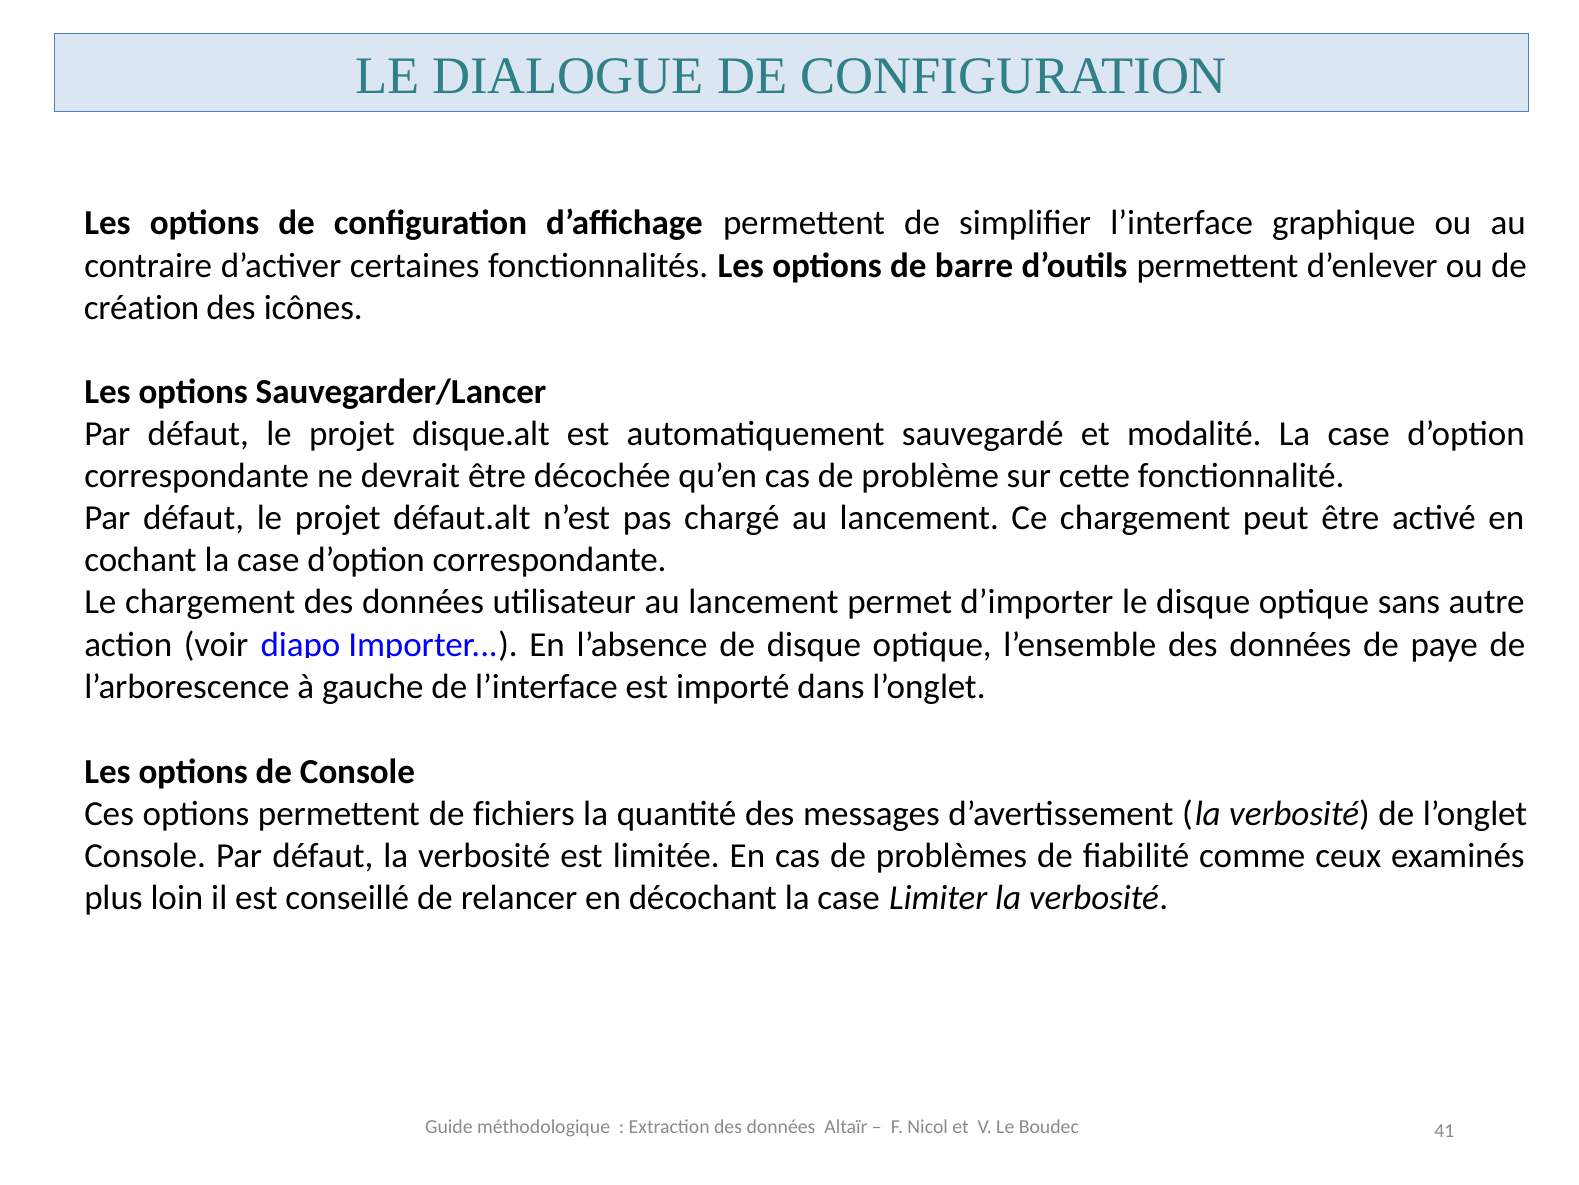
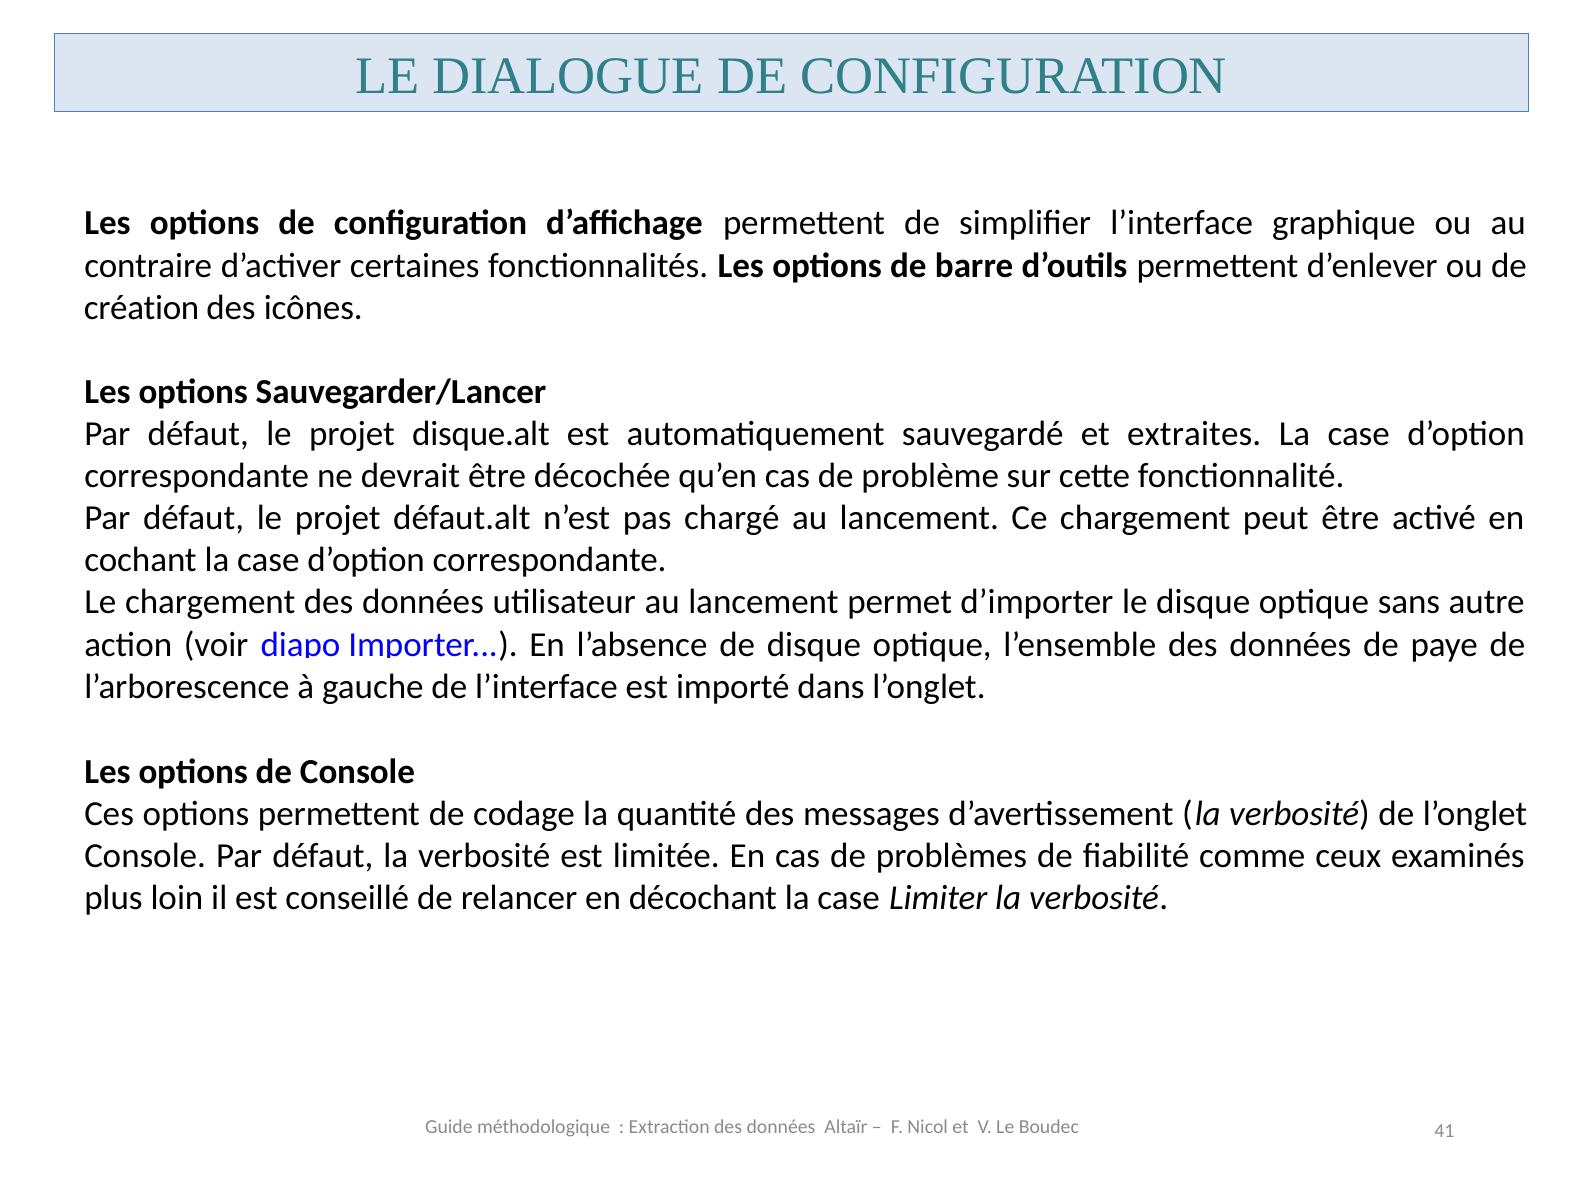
modalité: modalité -> extraites (1194, 434)
fichiers: fichiers -> codage (524, 813)
